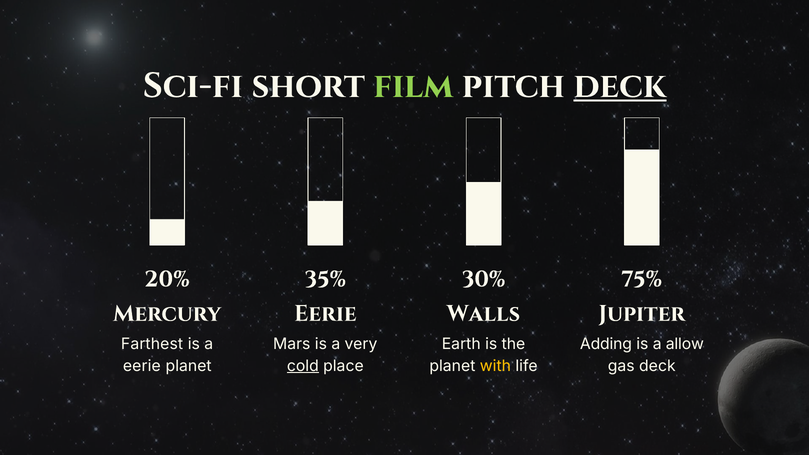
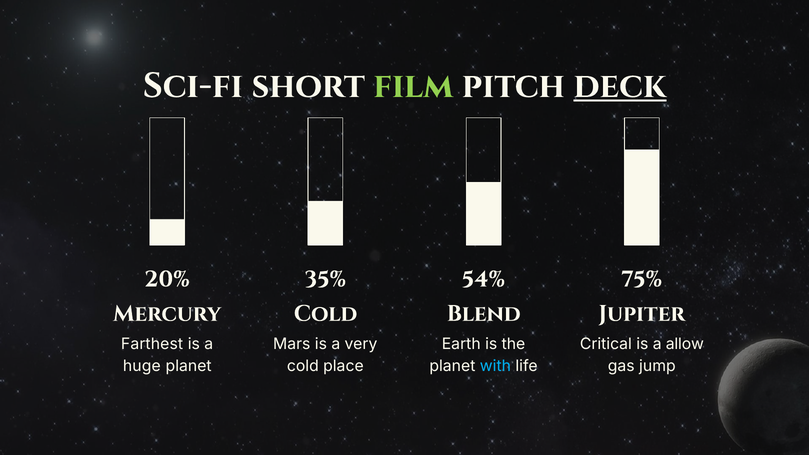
30%: 30% -> 54% (483, 279)
Eerie: Eerie -> Cold (325, 313)
Walls: Walls -> Blend (484, 313)
Adding: Adding -> Critical (606, 344)
eerie: eerie -> huge (142, 366)
cold underline: present -> none (303, 366)
with colour: yellow -> light blue (495, 366)
gas deck: deck -> jump (657, 366)
